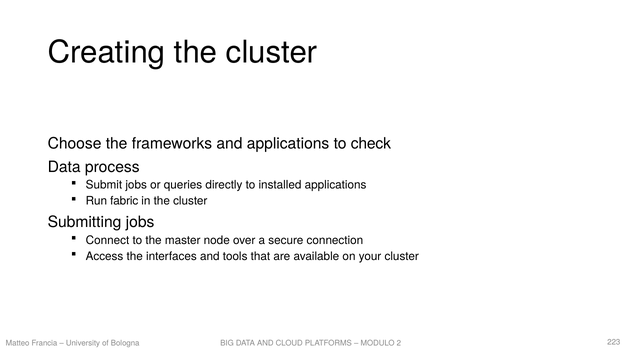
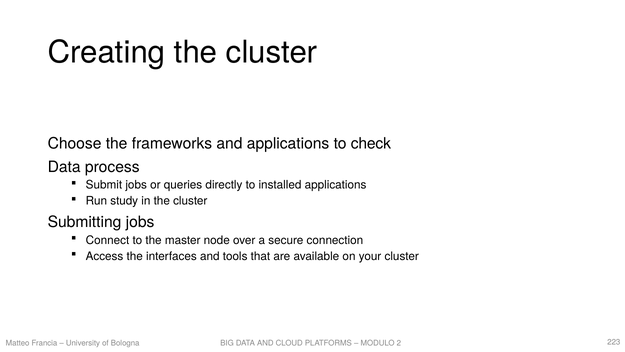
fabric: fabric -> study (124, 201)
